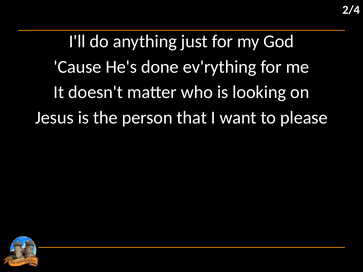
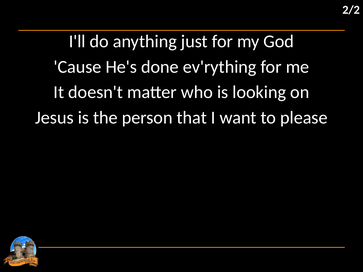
2/4: 2/4 -> 2/2 (351, 10)
